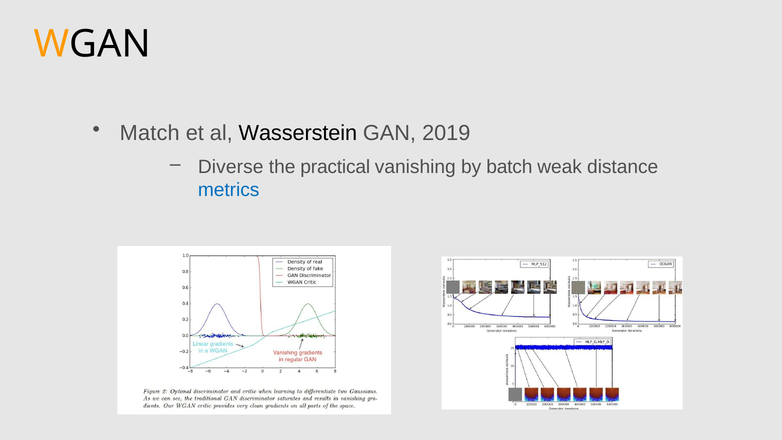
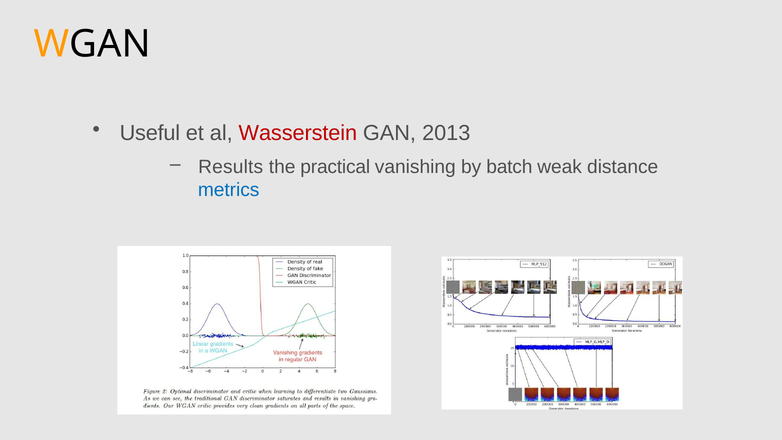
Match: Match -> Useful (150, 133)
Wasserstein colour: black -> red (298, 133)
2019: 2019 -> 2013 (446, 133)
Diverse: Diverse -> Results (231, 167)
